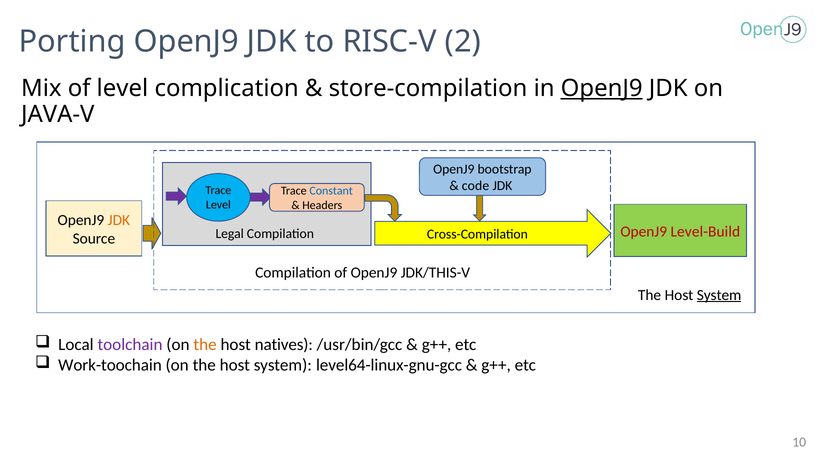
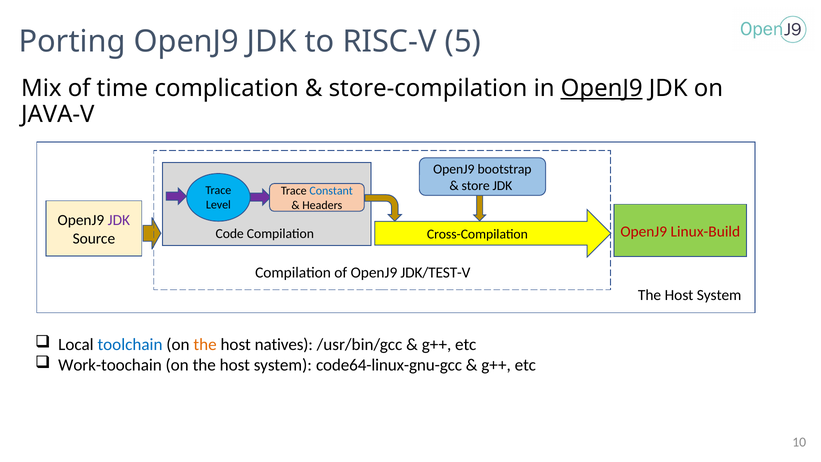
2: 2 -> 5 (463, 41)
of level: level -> time (122, 89)
code: code -> store (476, 186)
JDK colour: orange -> purple (119, 220)
Level-Build: Level-Build -> Linux-Build (705, 231)
Legal: Legal -> Code (230, 234)
JDK/THIS-V: JDK/THIS-V -> JDK/TEST-V (435, 272)
System underline: present -> none (719, 295)
toolchain colour: purple -> blue (130, 345)
level64-linux-gnu-gcc: level64-linux-gnu-gcc -> code64-linux-gnu-gcc (389, 365)
